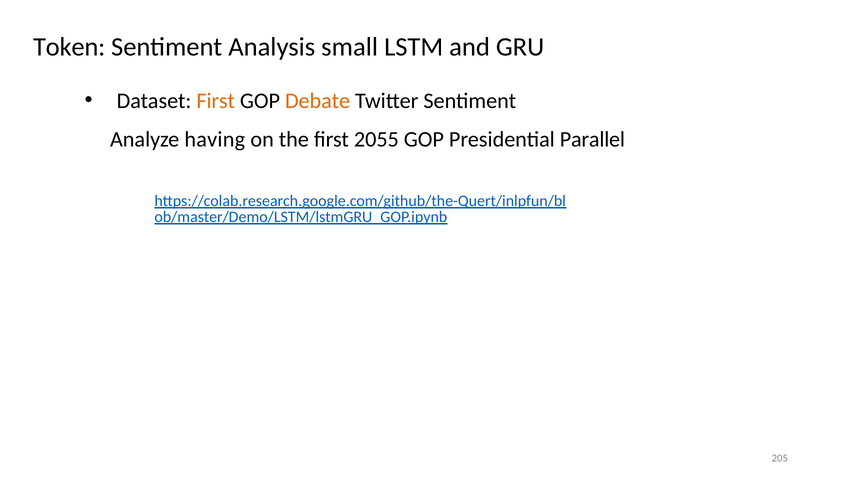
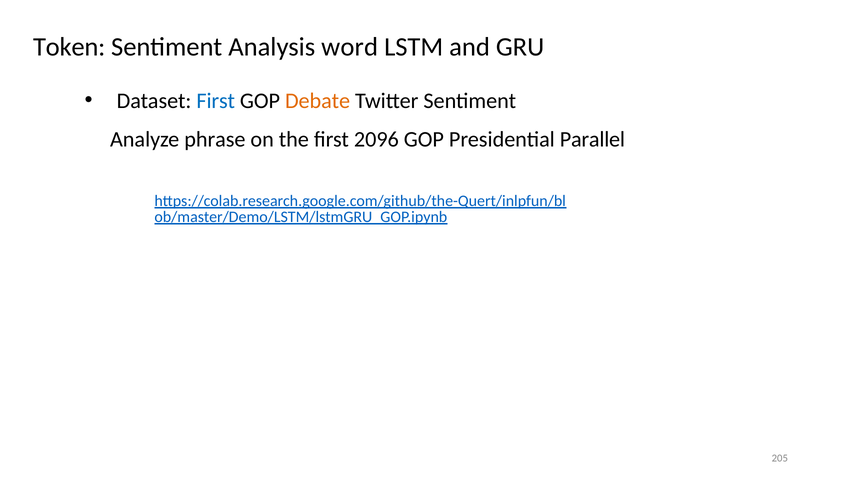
small: small -> word (350, 47)
First colour: orange -> blue (216, 101)
having: having -> phrase (215, 140)
2055: 2055 -> 2096 (376, 140)
